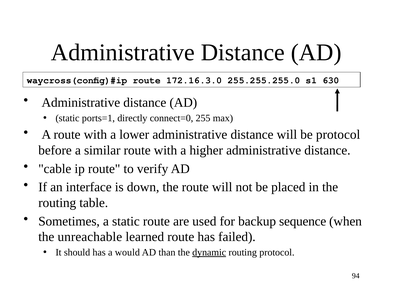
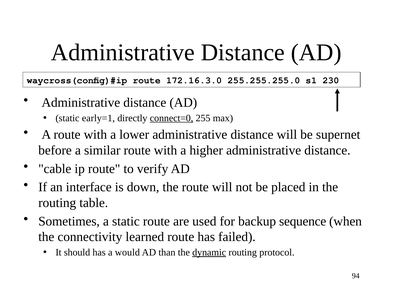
630: 630 -> 230 (331, 80)
ports=1: ports=1 -> early=1 (98, 118)
connect=0 underline: none -> present (172, 118)
be protocol: protocol -> supernet (338, 135)
unreachable: unreachable -> connectivity (90, 237)
